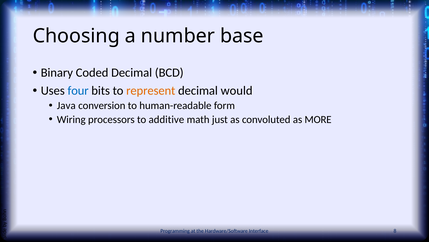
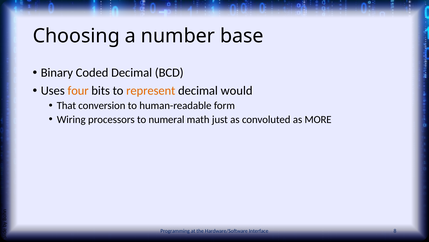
four colour: blue -> orange (78, 91)
Java: Java -> That (66, 105)
additive: additive -> numeral (166, 119)
